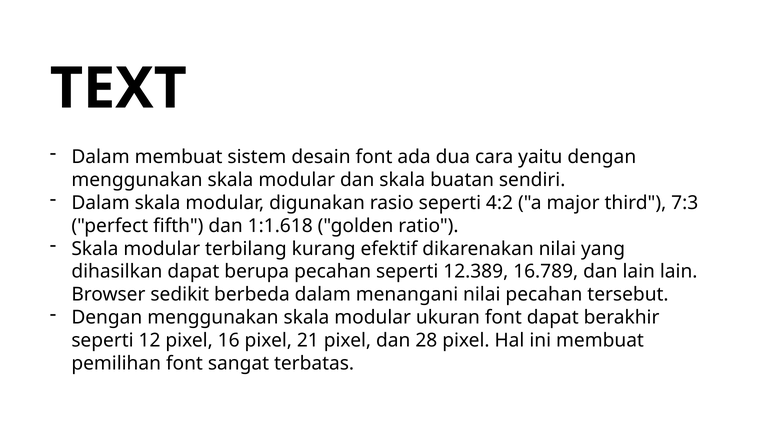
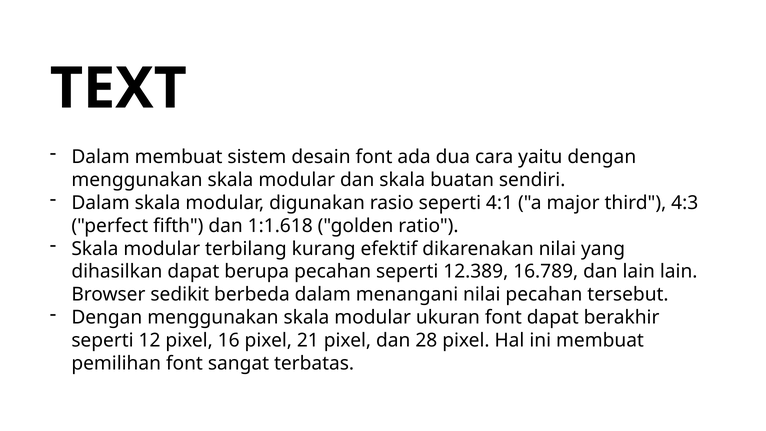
4:2: 4:2 -> 4:1 (499, 203)
7:3: 7:3 -> 4:3 (685, 203)
